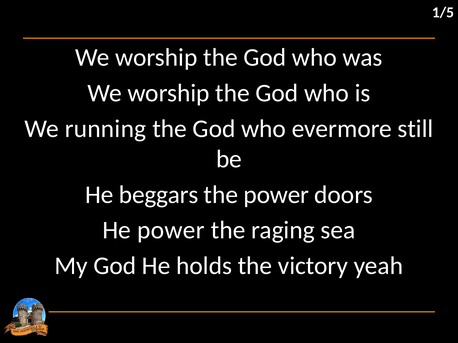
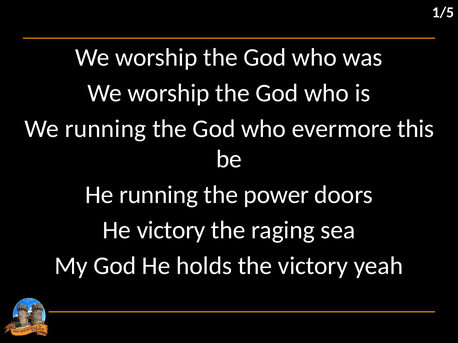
still: still -> this (416, 129)
He beggars: beggars -> running (159, 195)
He power: power -> victory (171, 231)
